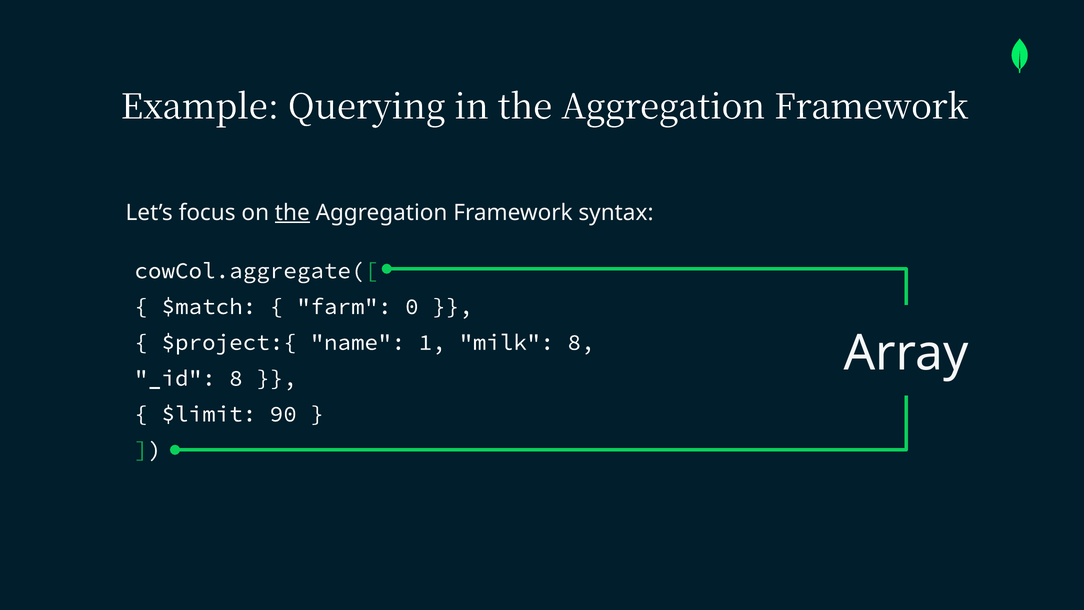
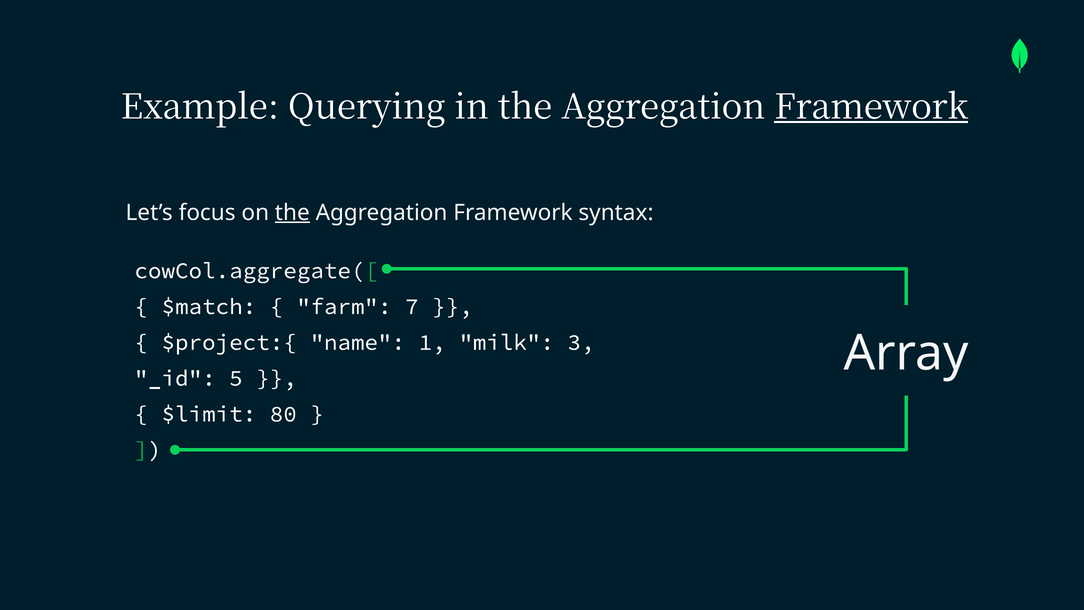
Framework underline: none -> present (871, 107)
0: 0 -> 7 (412, 306)
milk 8: 8 -> 3 (581, 342)
_id 8: 8 -> 5 (236, 378)
90: 90 -> 80 (283, 414)
